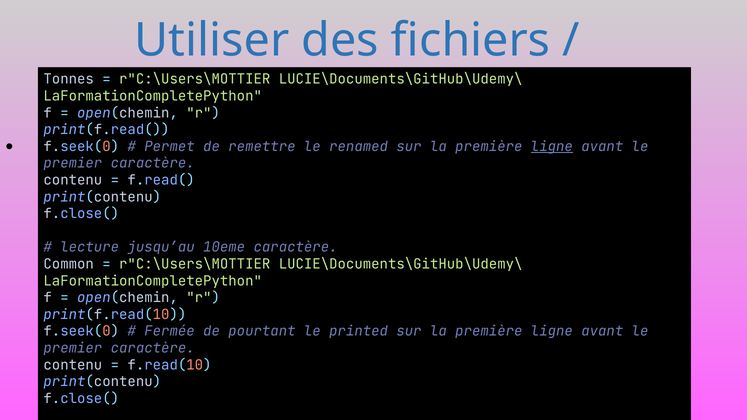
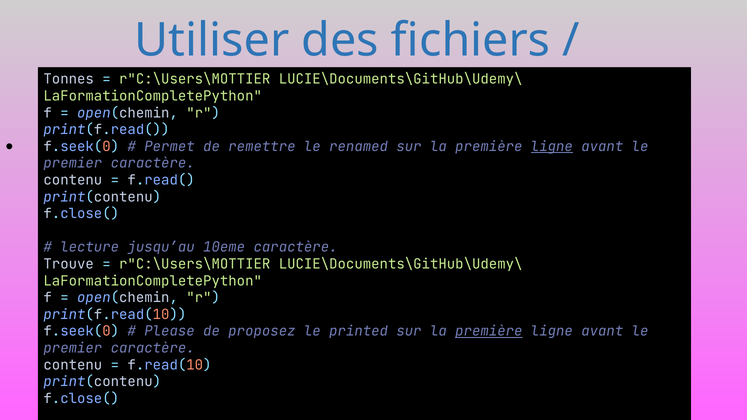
Common: Common -> Trouve (69, 264)
Fermée: Fermée -> Please (170, 332)
pourtant: pourtant -> proposez (262, 332)
première underline: none -> present (489, 332)
